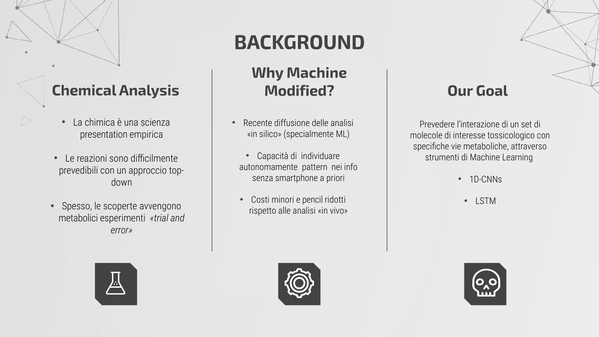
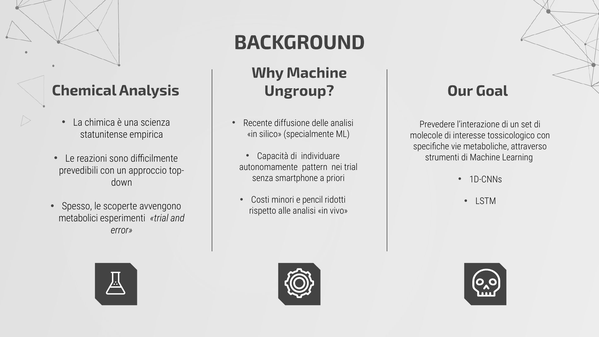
Modified: Modified -> Ungroup (299, 91)
presentation: presentation -> statunitense (104, 134)
nei info: info -> trial (351, 167)
